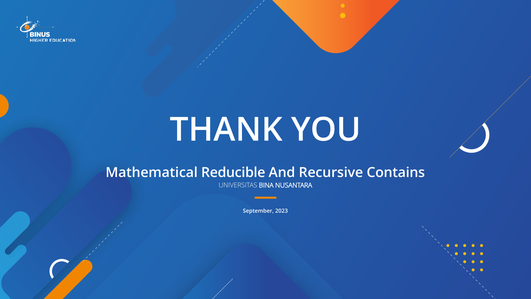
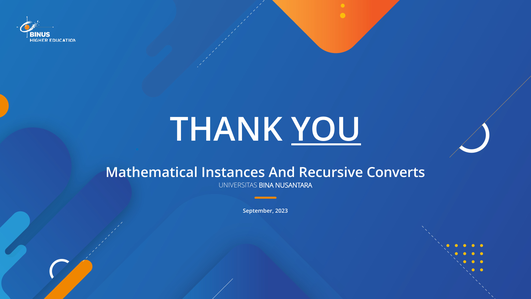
YOU underline: none -> present (326, 130)
Reducible: Reducible -> Instances (233, 172)
Contains: Contains -> Converts (396, 172)
